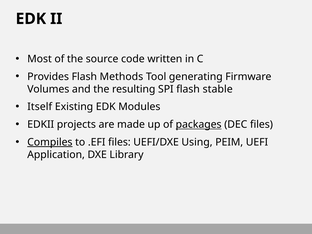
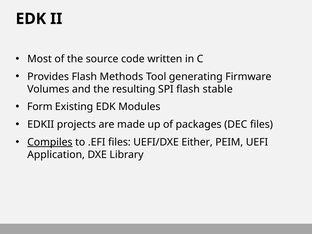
Itself: Itself -> Form (40, 107)
packages underline: present -> none (199, 124)
Using: Using -> Either (197, 142)
